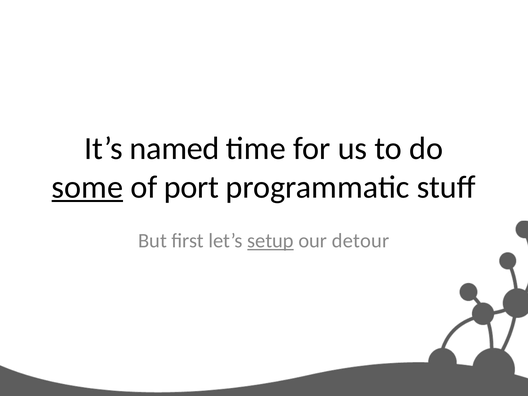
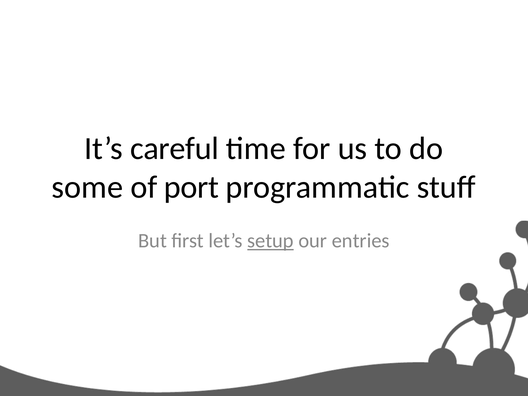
named: named -> careful (175, 148)
some underline: present -> none (87, 187)
detour: detour -> entries (361, 241)
